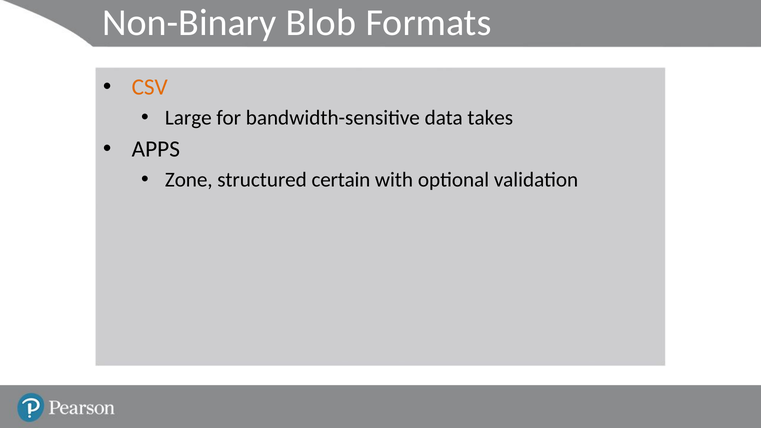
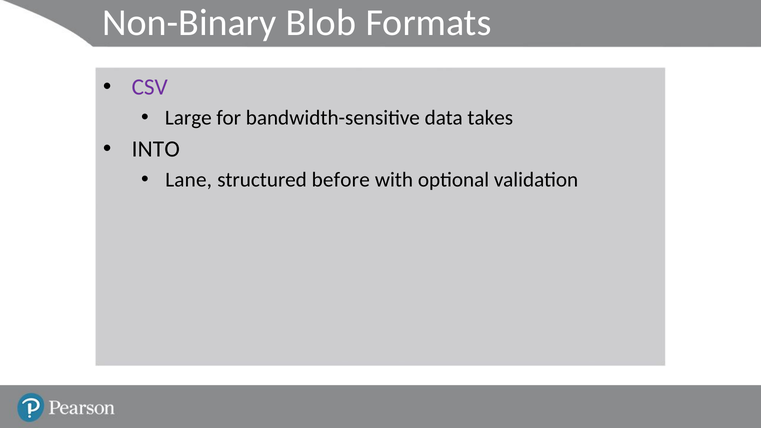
CSV colour: orange -> purple (150, 87)
APPS: APPS -> INTO (156, 149)
Zone: Zone -> Lane (189, 180)
certain: certain -> before (341, 180)
